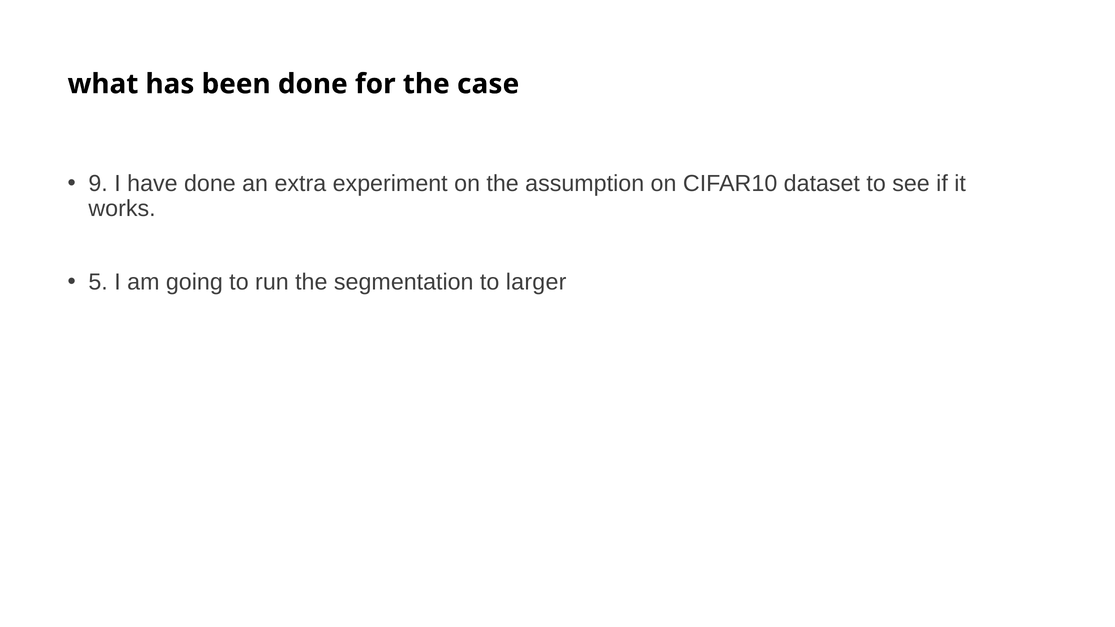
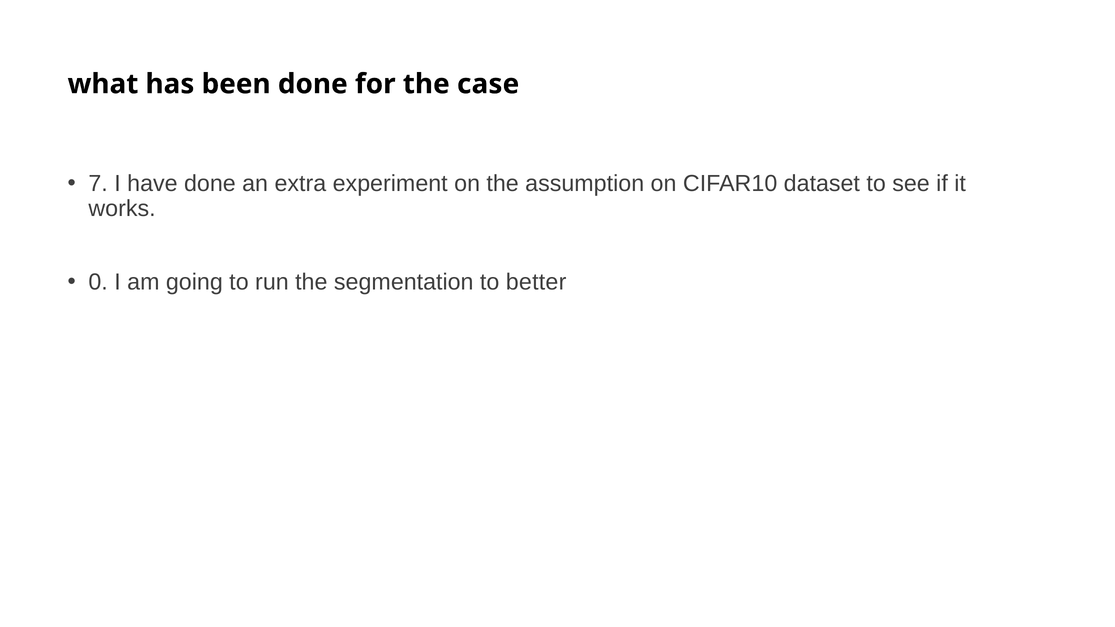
9: 9 -> 7 (98, 184)
5: 5 -> 0 (98, 282)
larger: larger -> better (536, 282)
